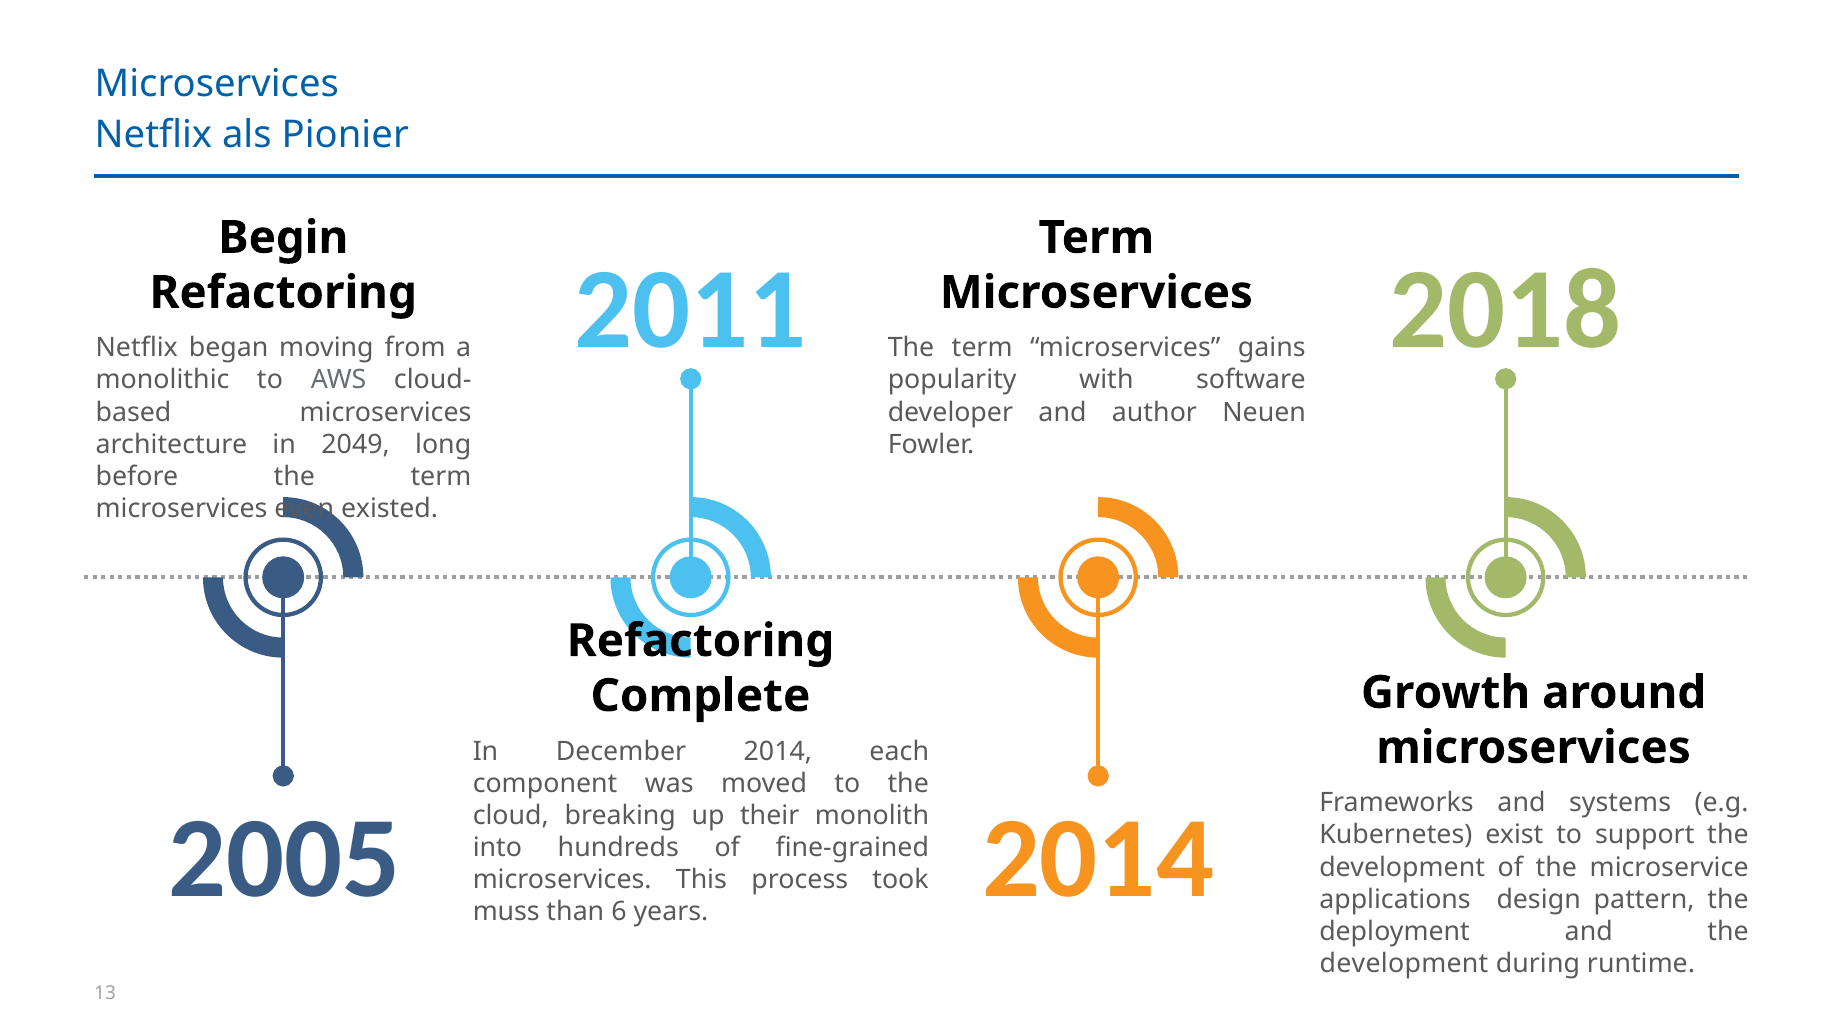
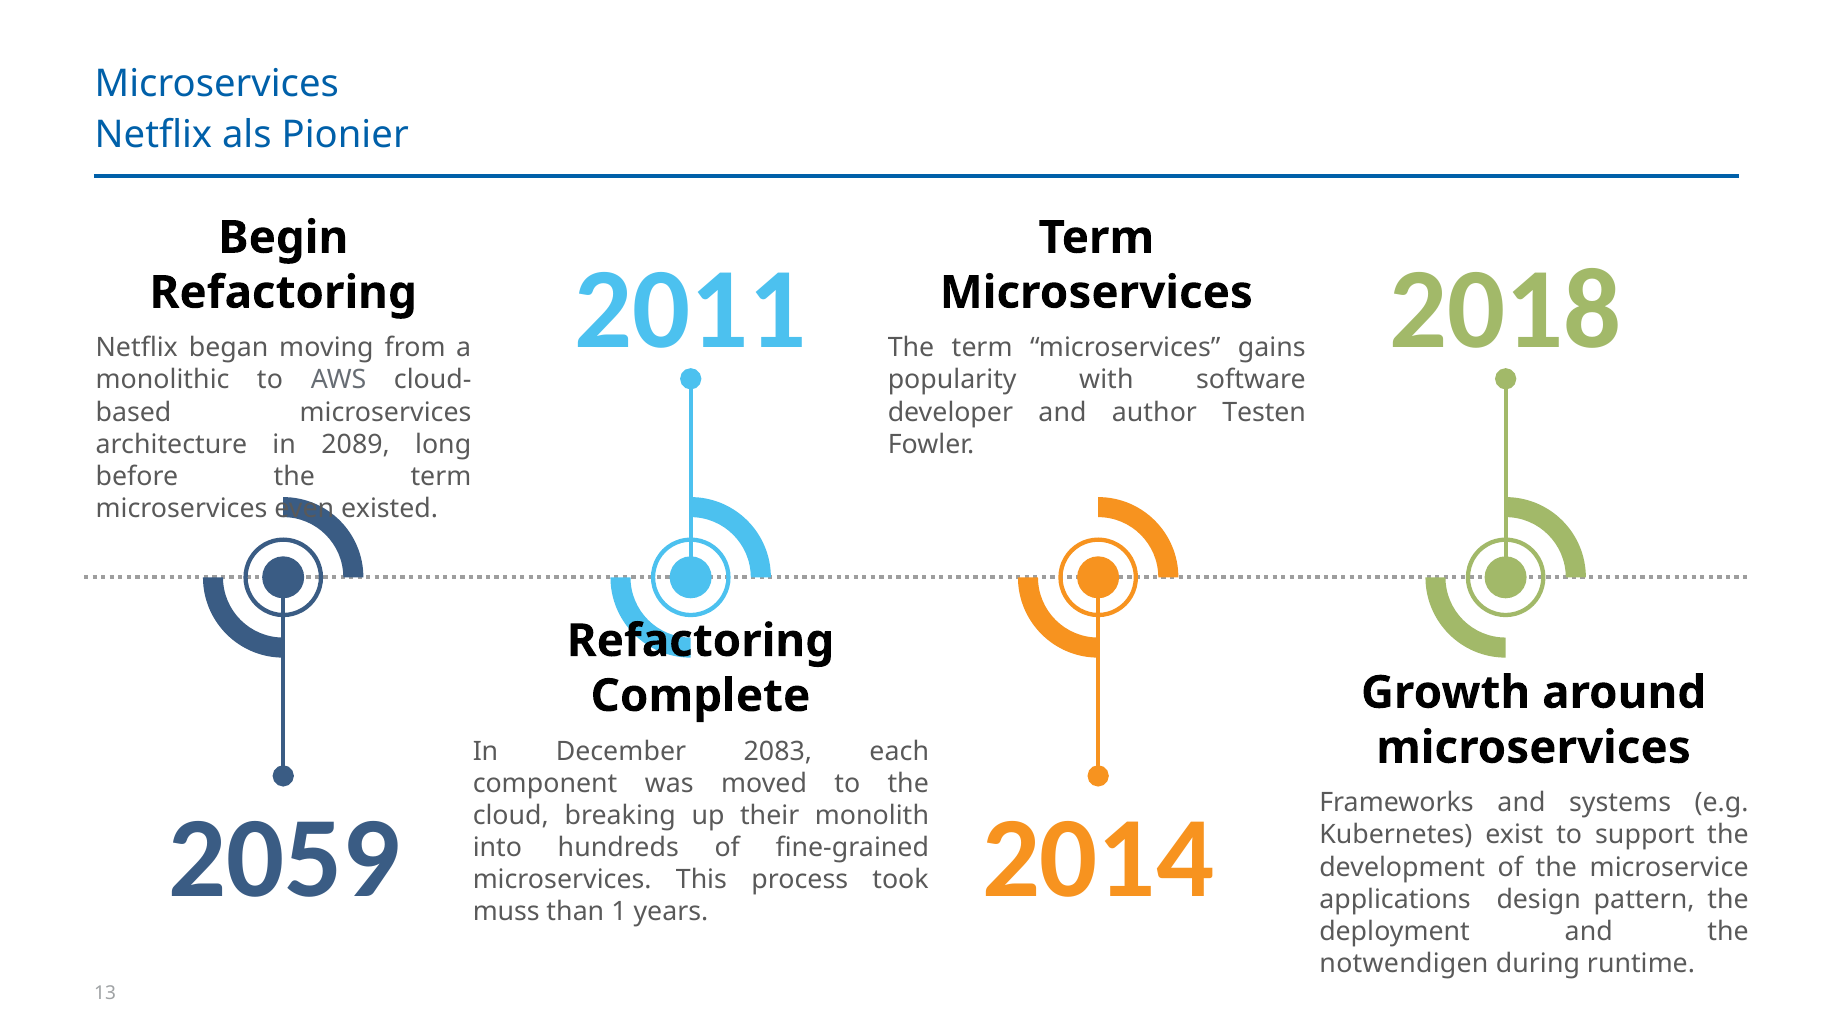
Neuen: Neuen -> Testen (1264, 412)
2049: 2049 -> 2089 (356, 444)
December 2014: 2014 -> 2083 (778, 751)
2005: 2005 -> 2059 (284, 859)
6: 6 -> 1 (619, 912)
development: development -> notwendigen (1404, 964)
